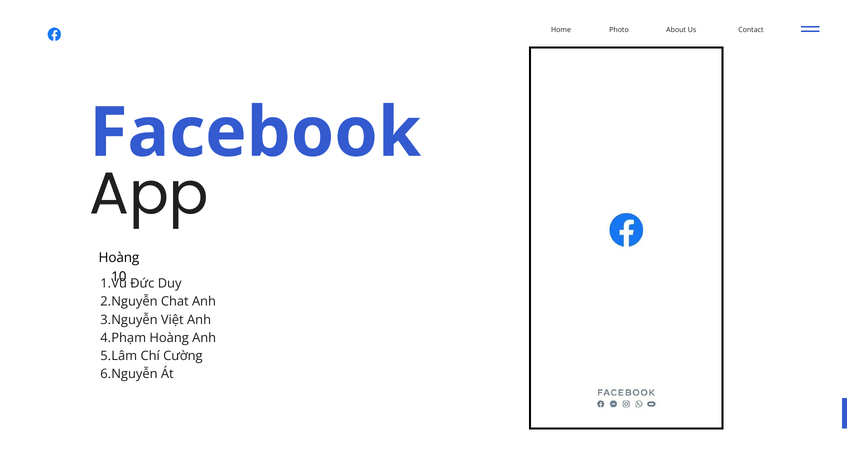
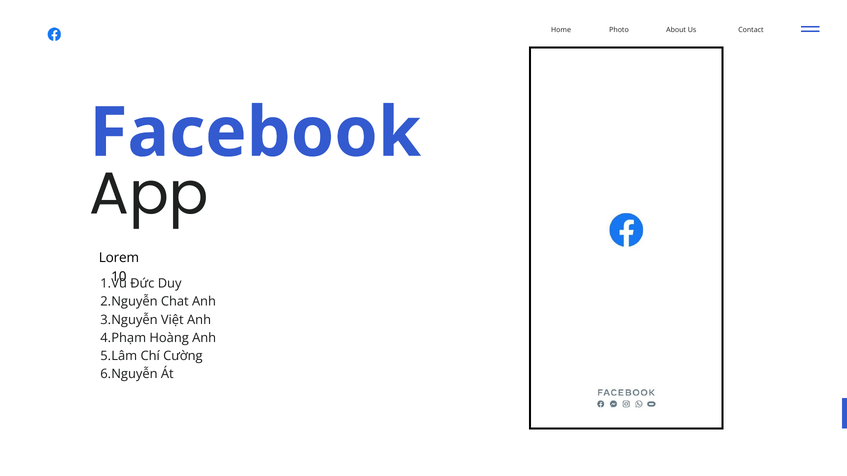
Hoàng: Hoàng -> Lorem (119, 258)
